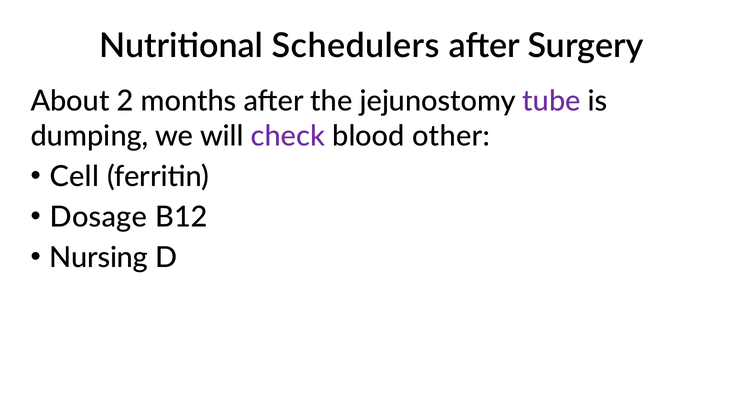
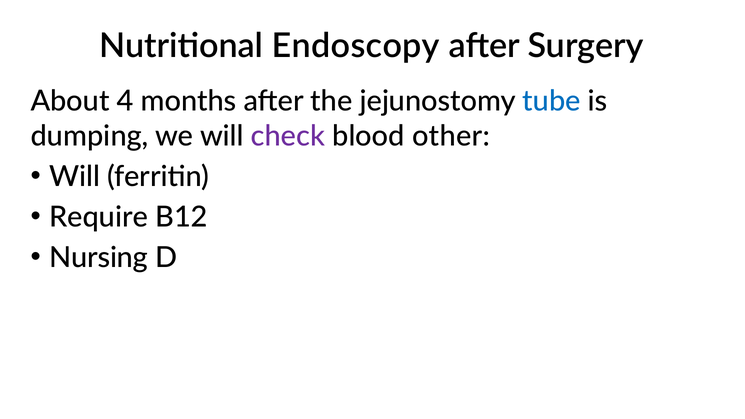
Schedulers: Schedulers -> Endoscopy (356, 46)
2: 2 -> 4 (125, 101)
tube colour: purple -> blue (551, 101)
Cell: Cell -> Will (75, 177)
Dosage: Dosage -> Require (99, 217)
